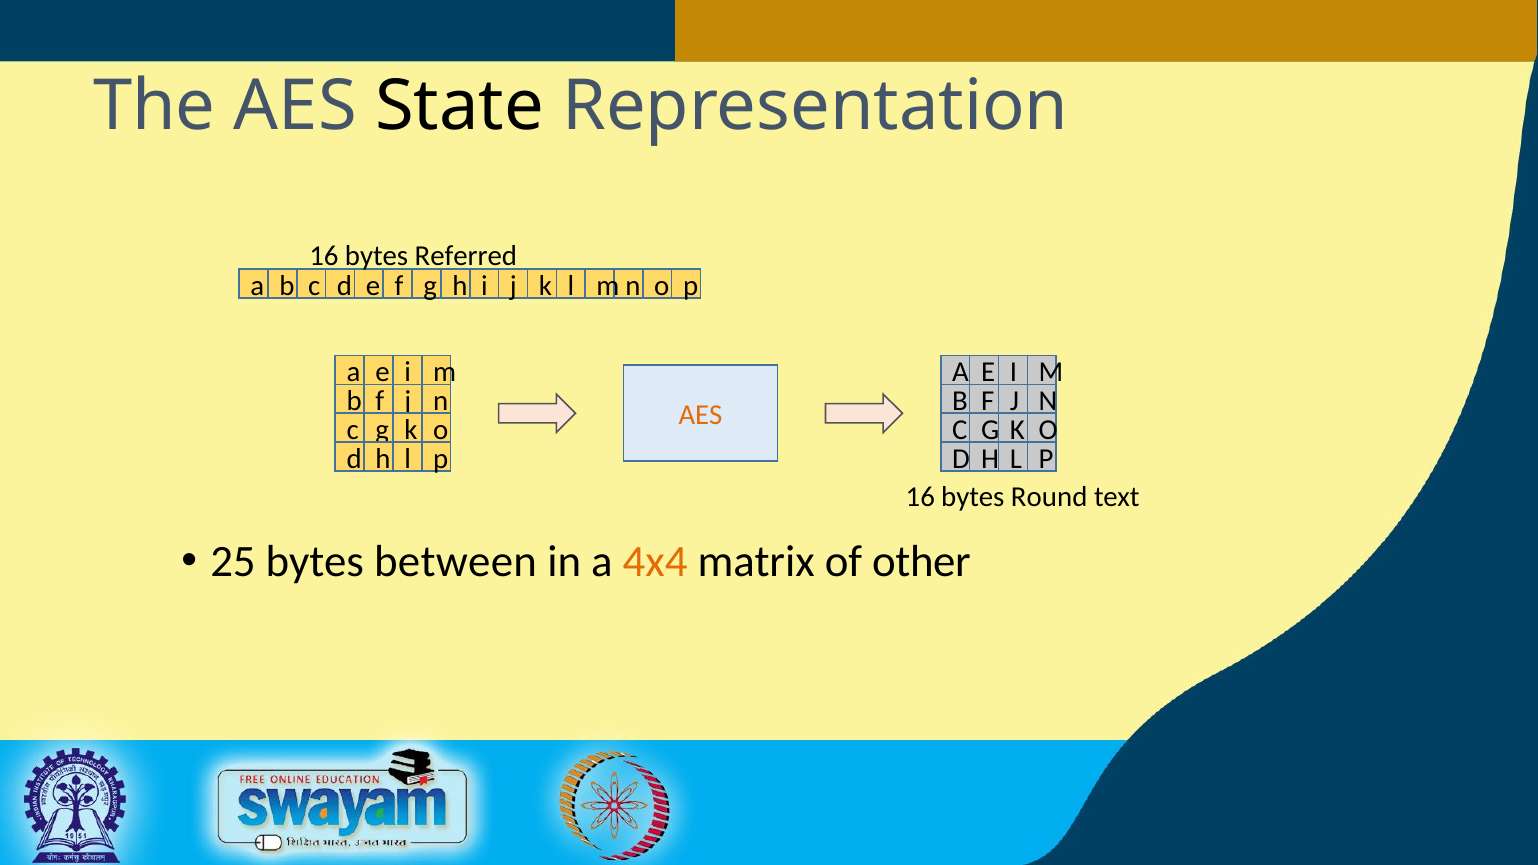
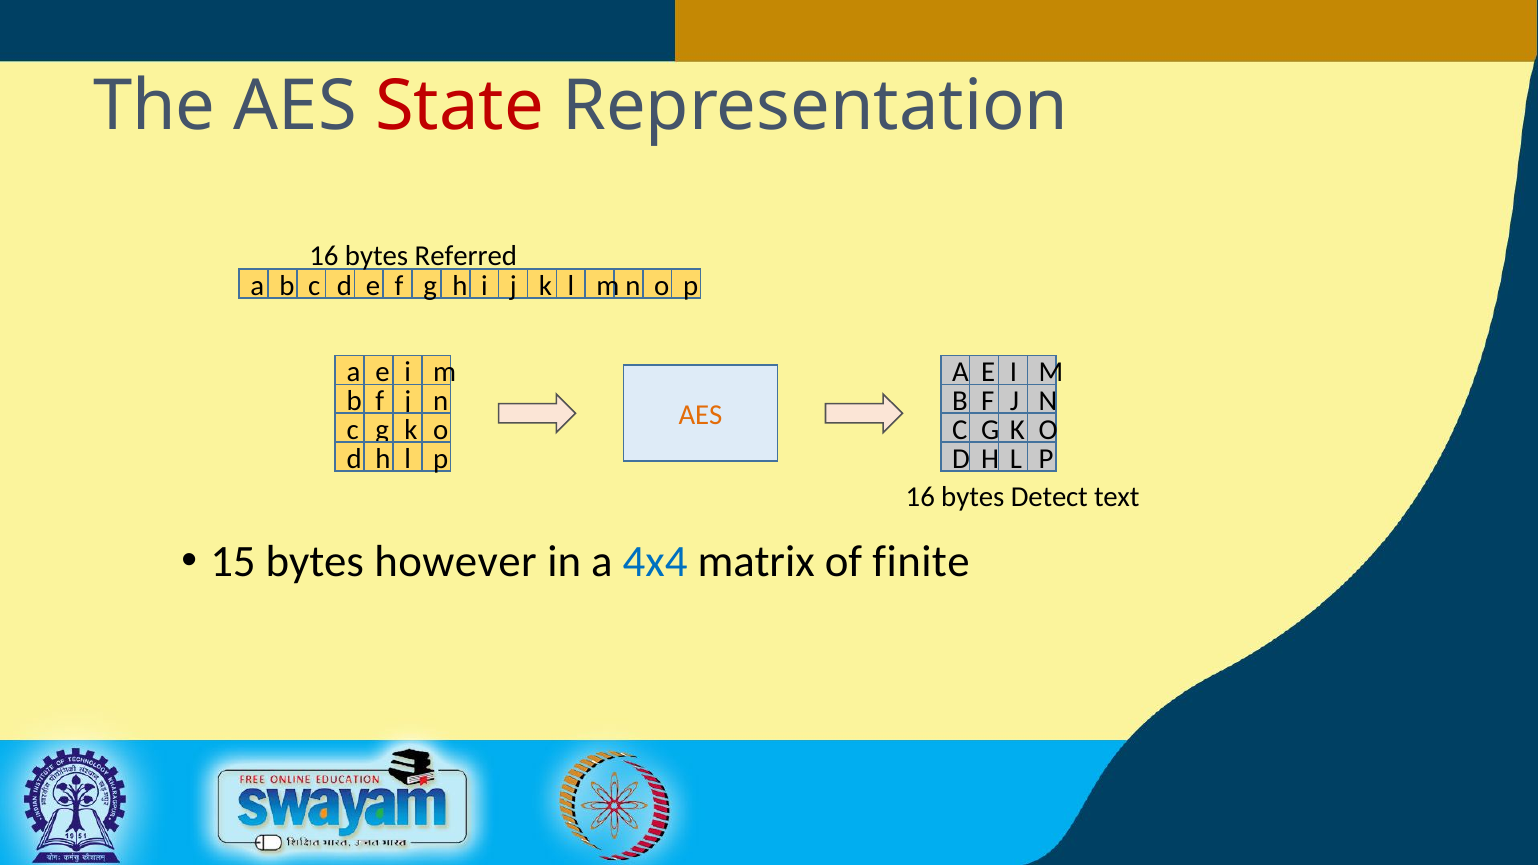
State colour: black -> red (460, 106)
Round: Round -> Detect (1049, 497)
25: 25 -> 15 (233, 561)
between: between -> however (455, 561)
4x4 colour: orange -> blue (655, 561)
other: other -> finite (921, 561)
